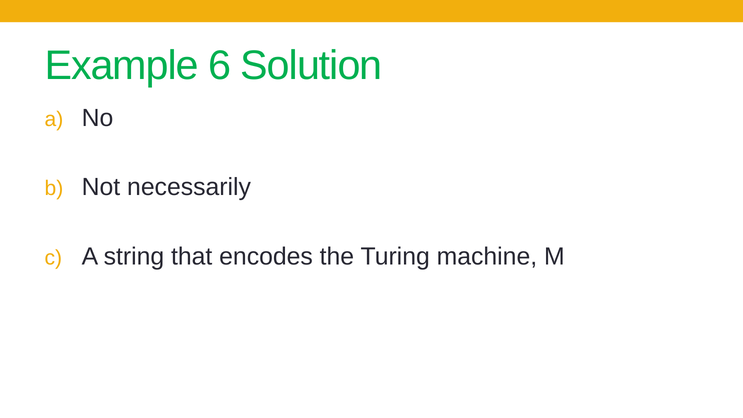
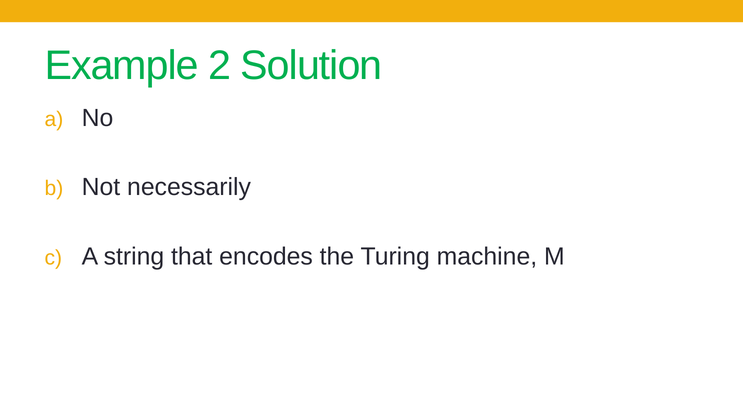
6: 6 -> 2 (220, 66)
